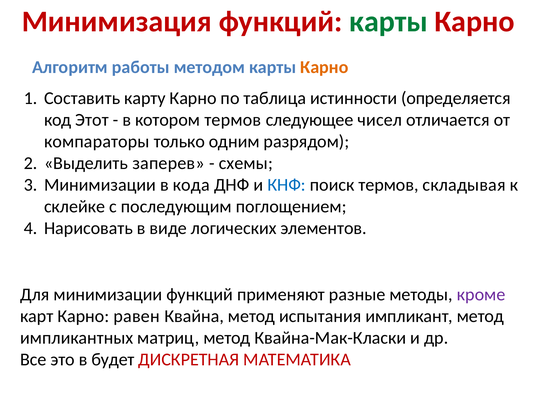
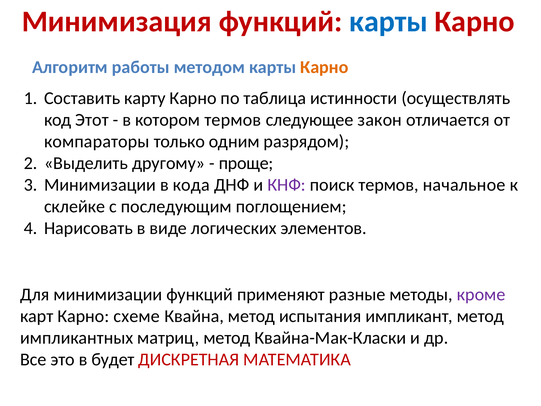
карты colour: green -> blue (389, 21)
определяется: определяется -> осуществлять (456, 98)
чисел: чисел -> закон (380, 120)
заперев: заперев -> другому (169, 163)
схемы: схемы -> проще (246, 163)
КНФ colour: blue -> purple (287, 185)
складывая: складывая -> начальное (464, 185)
равен: равен -> схеме (137, 316)
